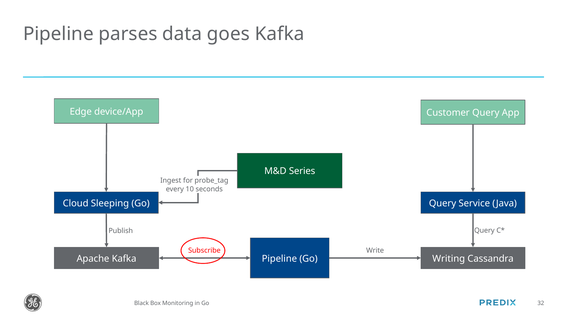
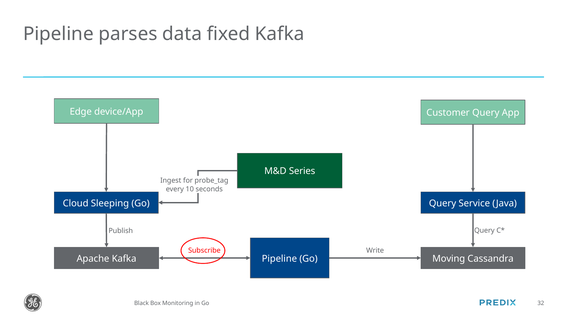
goes: goes -> fixed (228, 34)
Writing: Writing -> Moving (449, 259)
